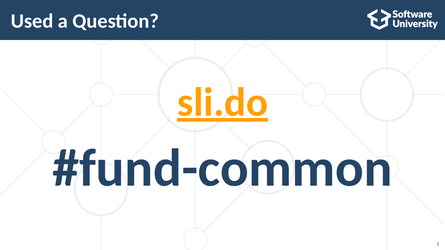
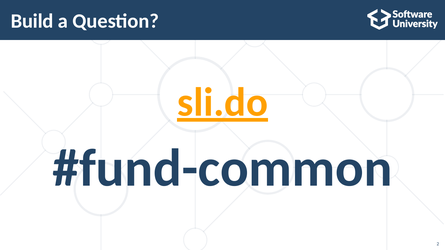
Used: Used -> Build (32, 21)
